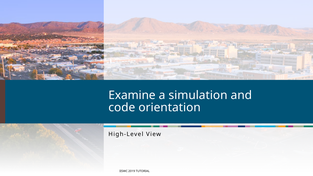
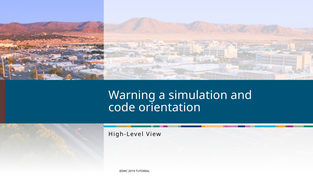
Examine: Examine -> Warning (132, 95)
